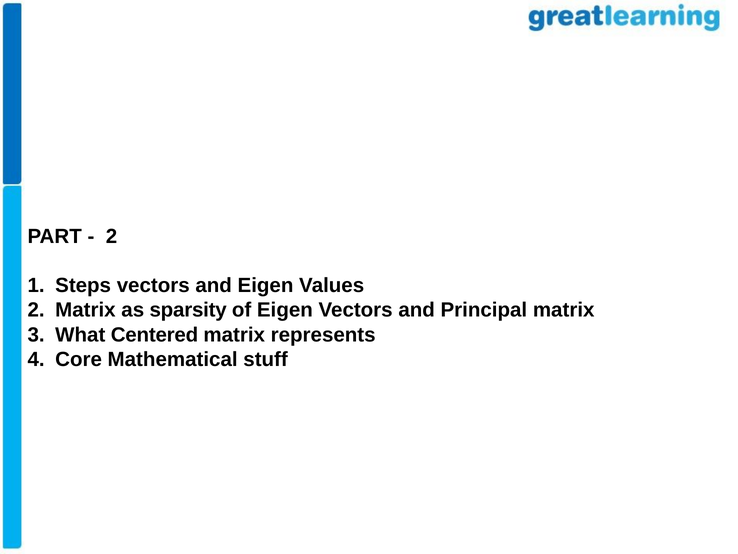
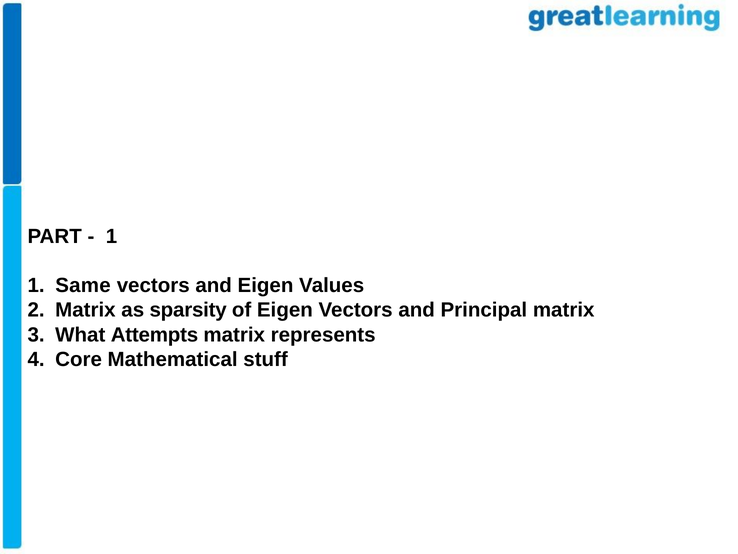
2: 2 -> 1 (112, 236)
Steps: Steps -> Same (83, 285)
Centered: Centered -> Attempts (154, 334)
